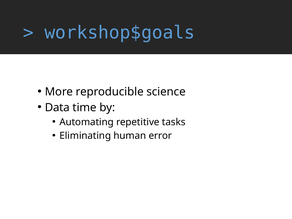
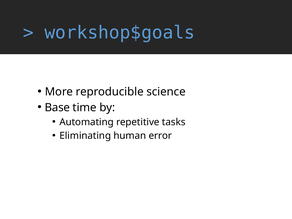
Data: Data -> Base (57, 107)
